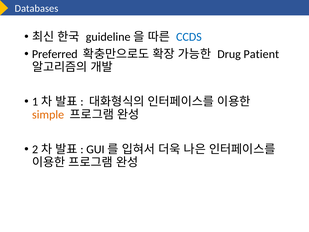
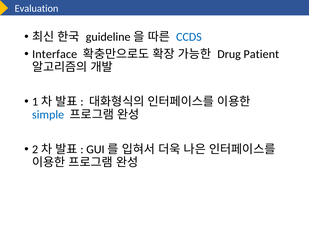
Databases: Databases -> Evaluation (37, 8)
Preferred: Preferred -> Interface (55, 54)
simple colour: orange -> blue (48, 115)
